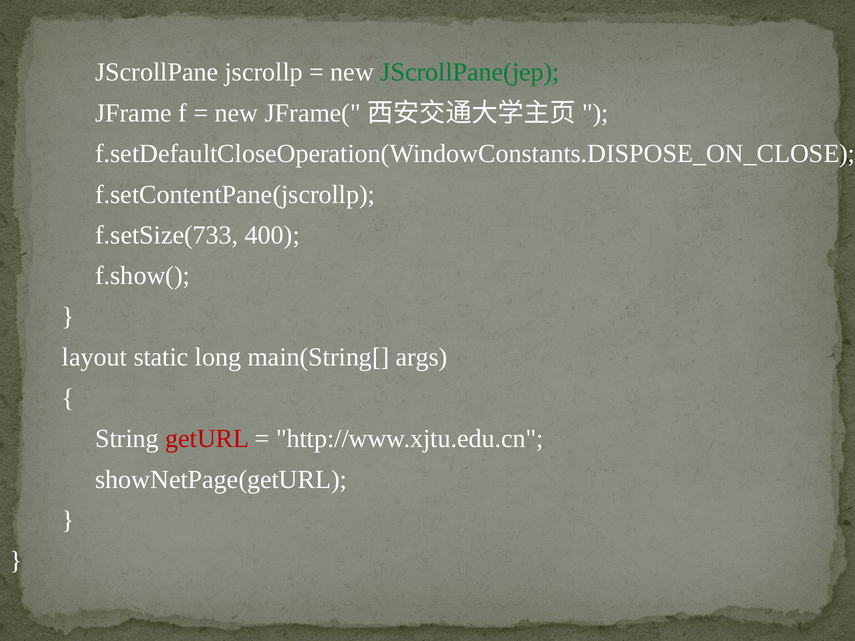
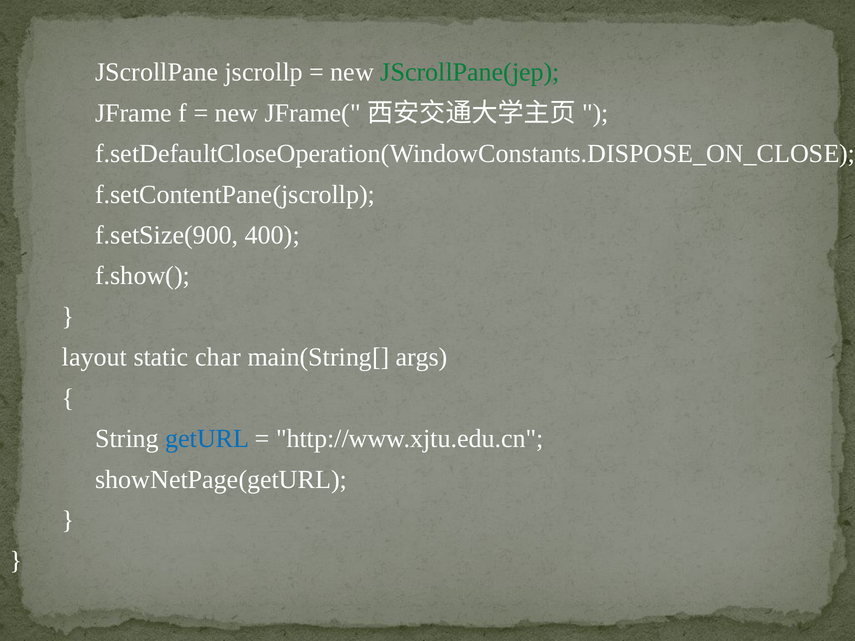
f.setSize(733: f.setSize(733 -> f.setSize(900 (167, 235)
long: long -> char (218, 357)
getURL colour: red -> blue (207, 439)
